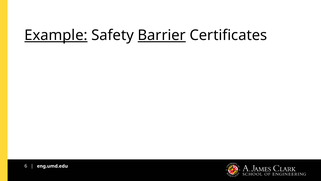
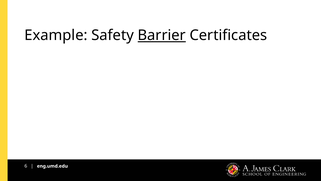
Example underline: present -> none (56, 35)
